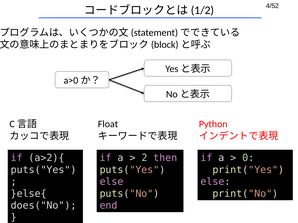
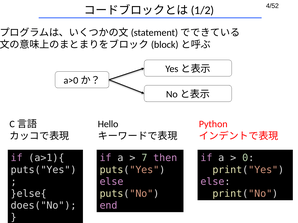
Float: Float -> Hello (108, 124)
a>2){: a>2){ -> a>1){ (47, 158)
2: 2 -> 7 (144, 158)
